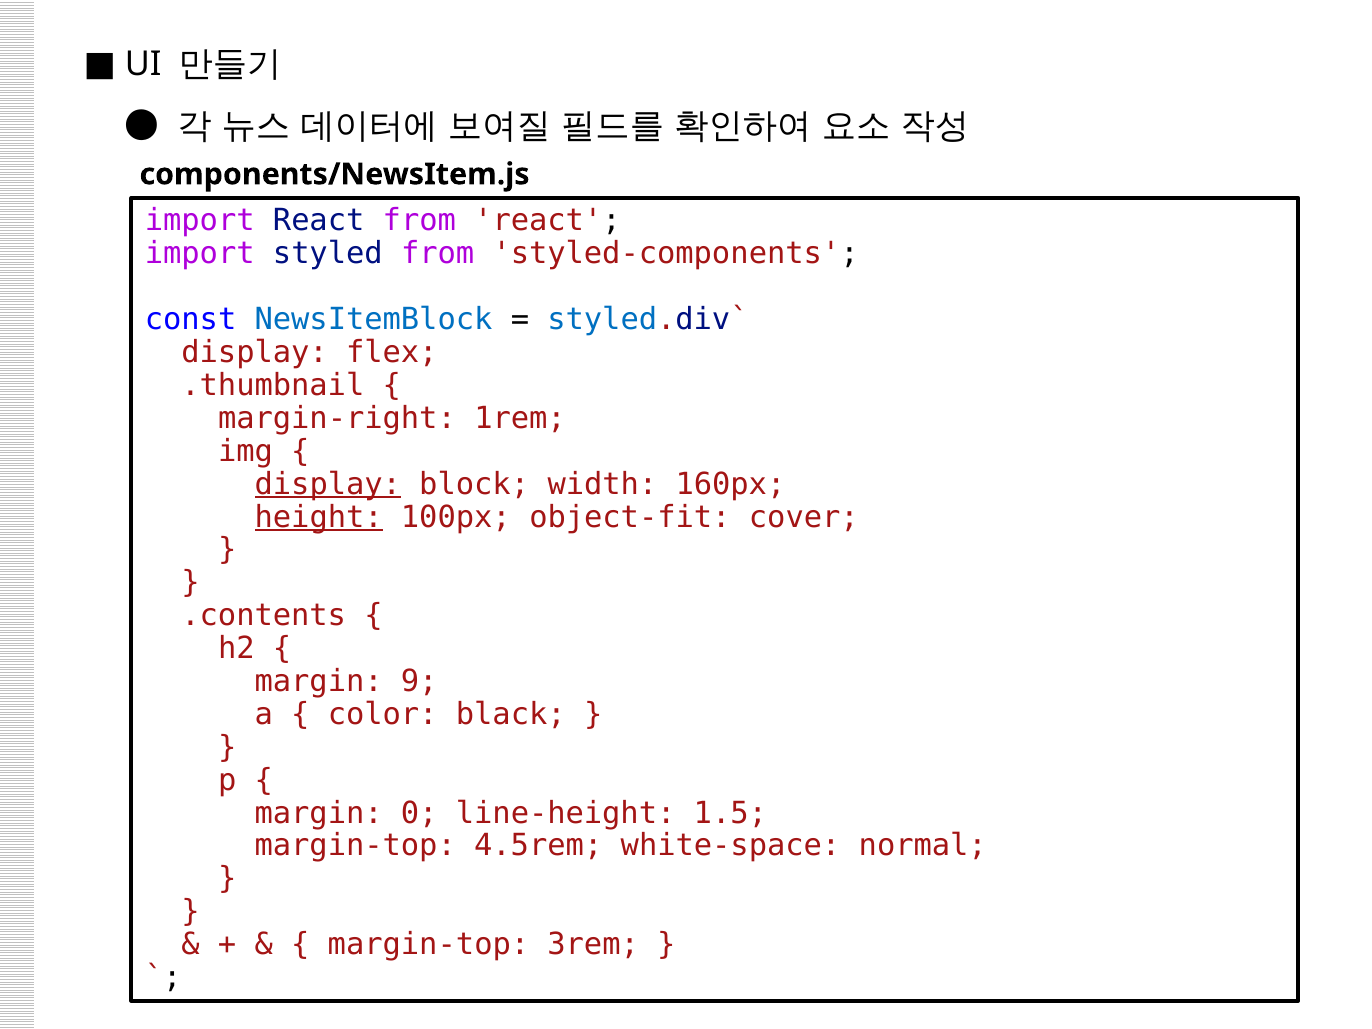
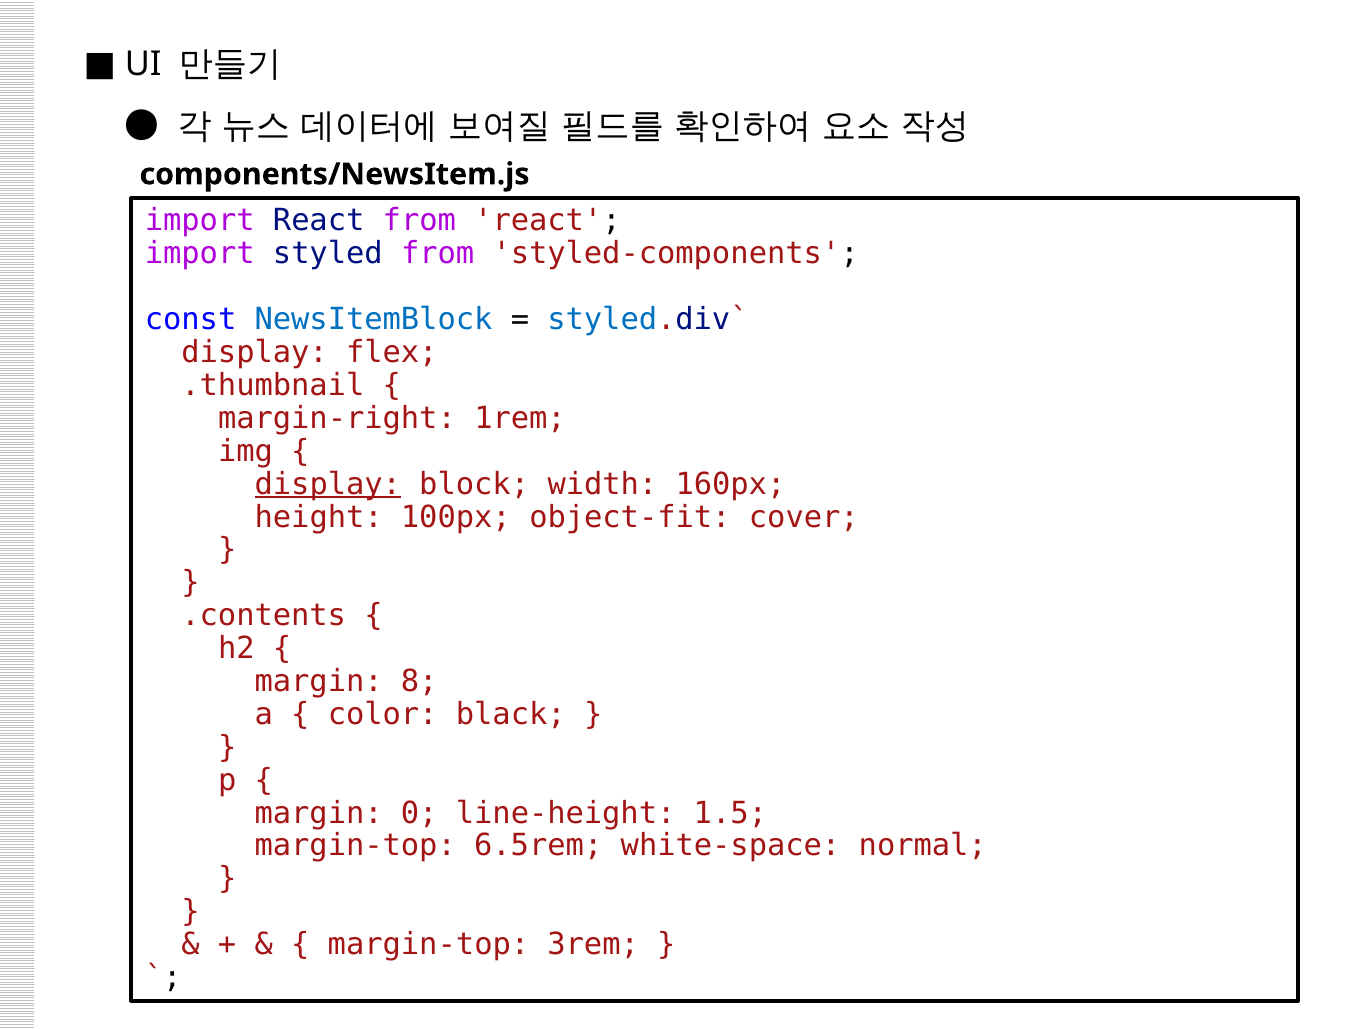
height underline: present -> none (319, 517)
9: 9 -> 8 (419, 681)
4.5rem: 4.5rem -> 6.5rem (538, 846)
